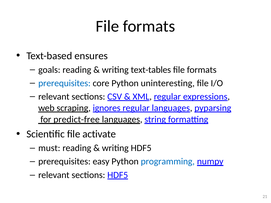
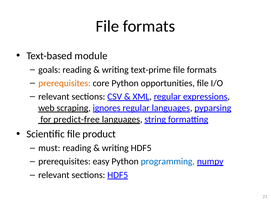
ensures: ensures -> module (91, 56)
text-tables: text-tables -> text-prime (151, 70)
prerequisites colour: blue -> orange (64, 83)
uninteresting: uninteresting -> opportunities (168, 83)
activate: activate -> product (99, 134)
